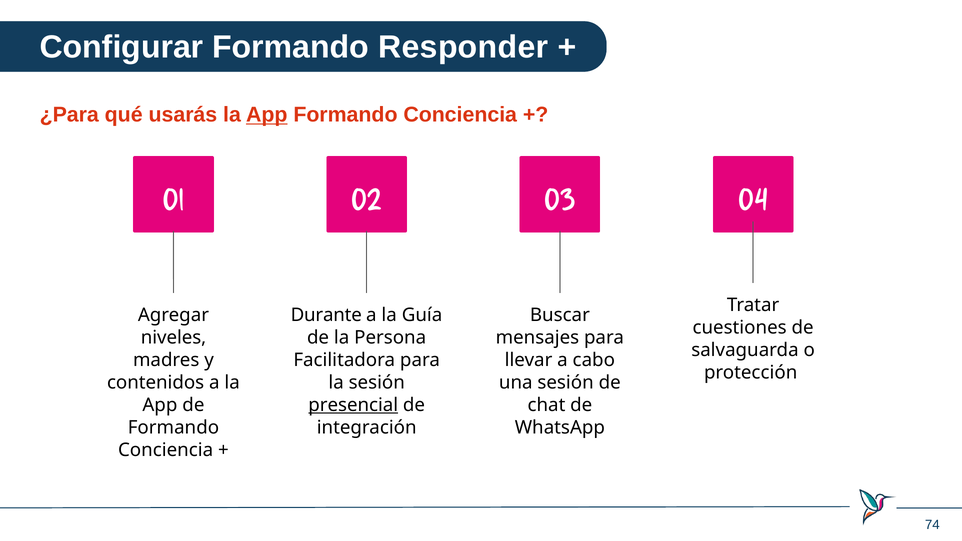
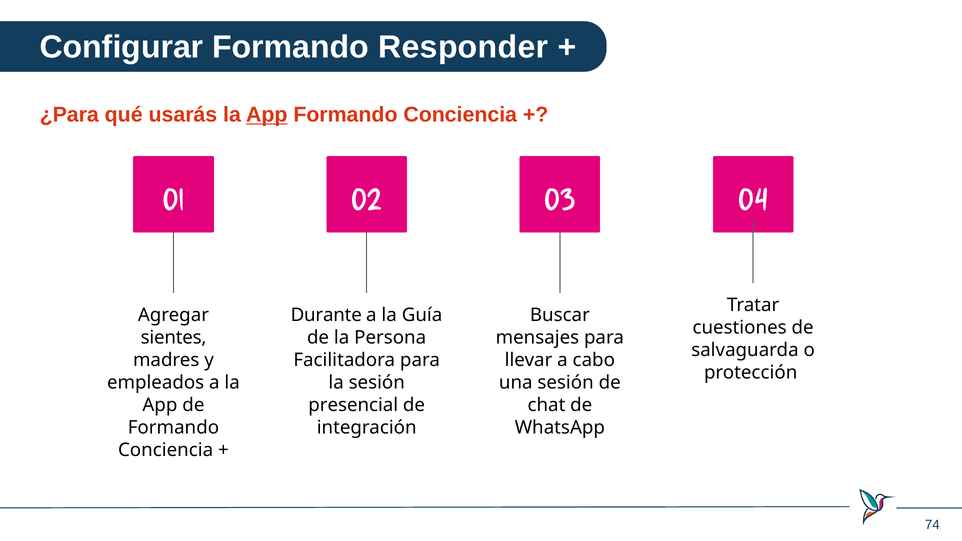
niveles: niveles -> sientes (174, 338)
contenidos: contenidos -> empleados (156, 383)
presencial underline: present -> none (353, 405)
